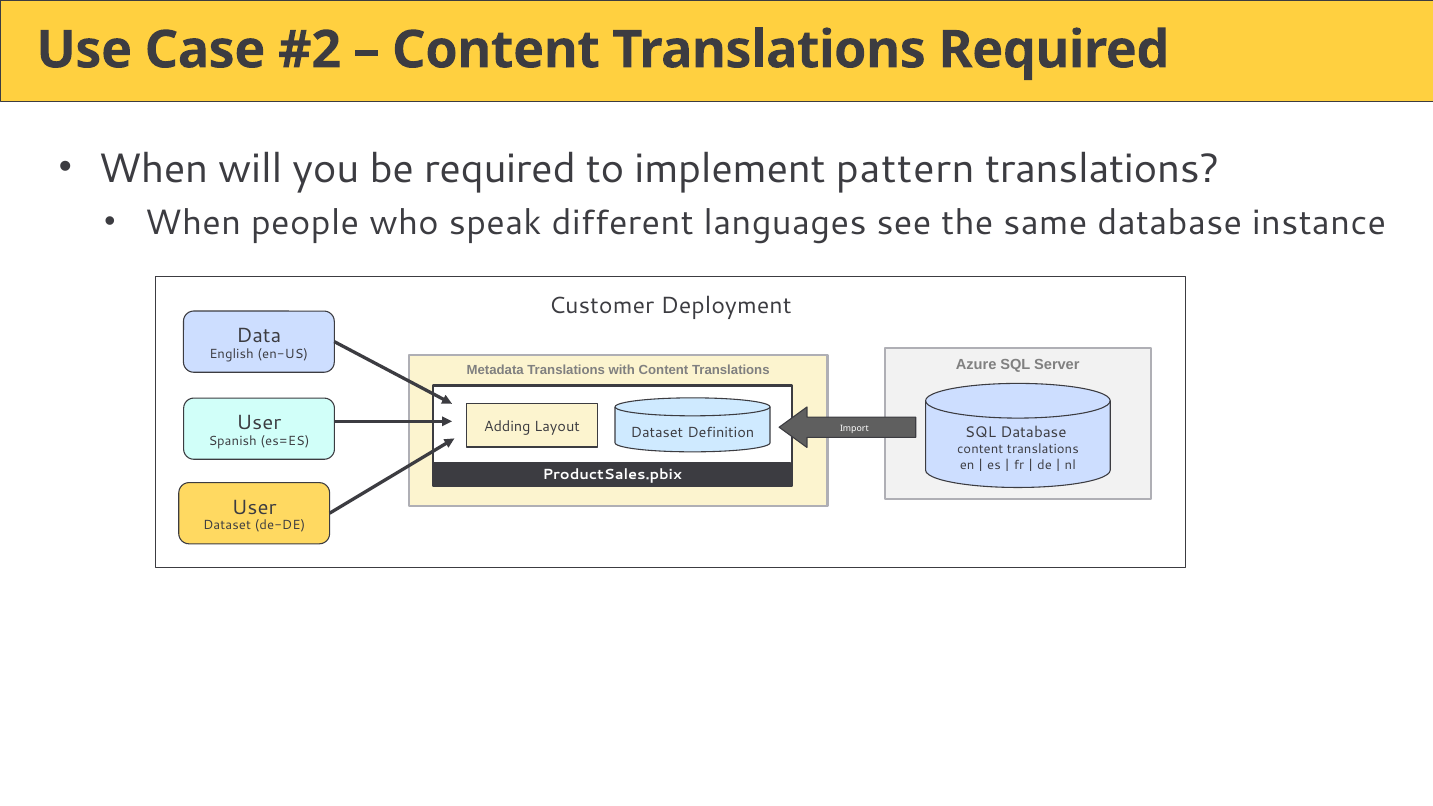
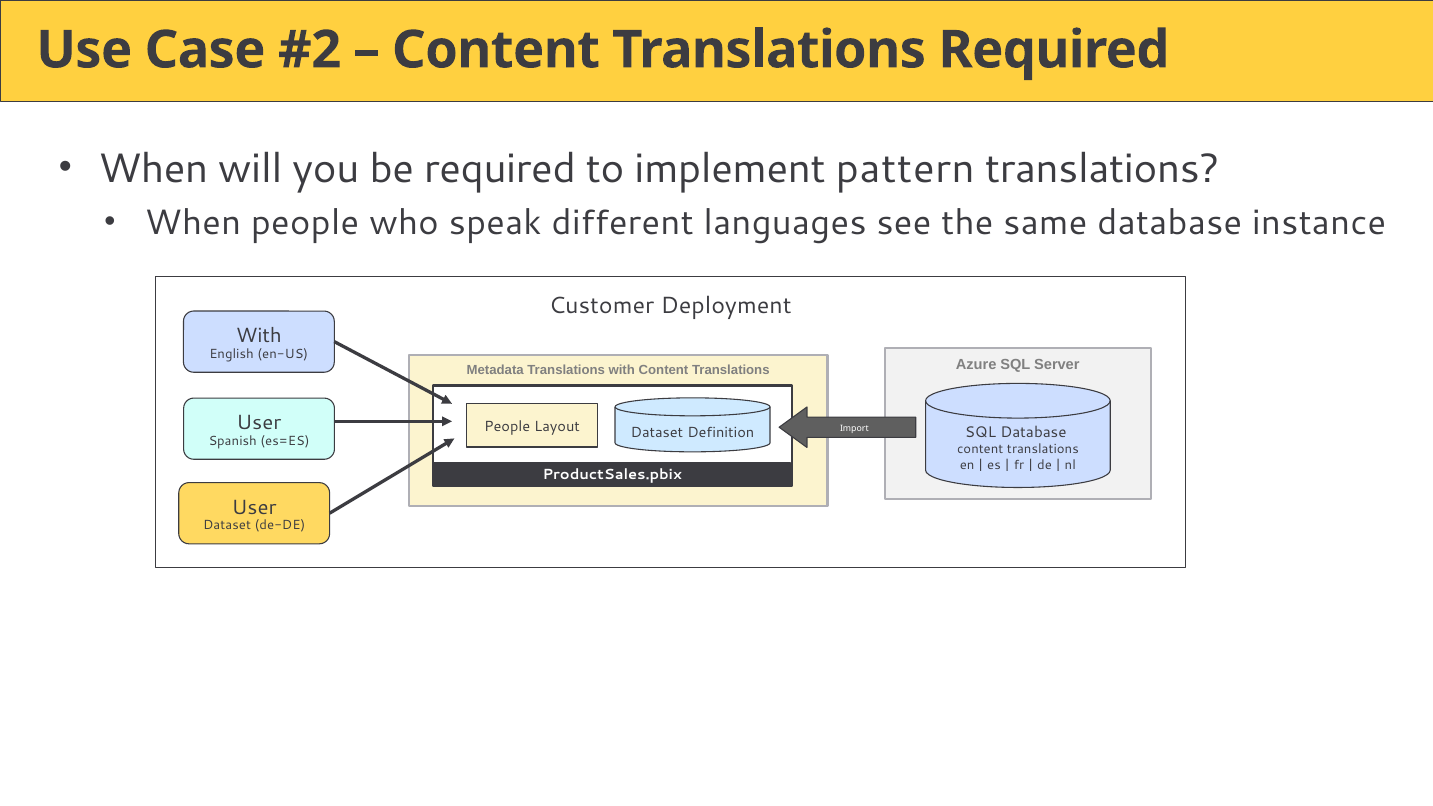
Data: Data -> With (259, 336)
Adding: Adding -> People (507, 426)
